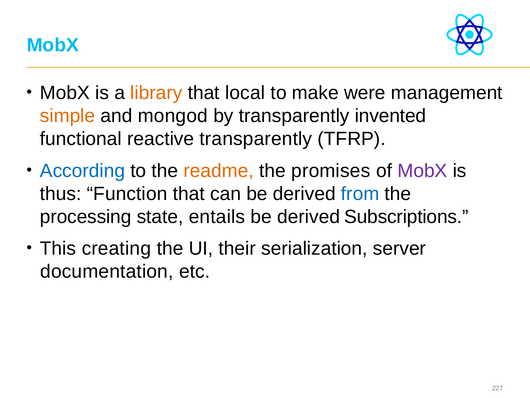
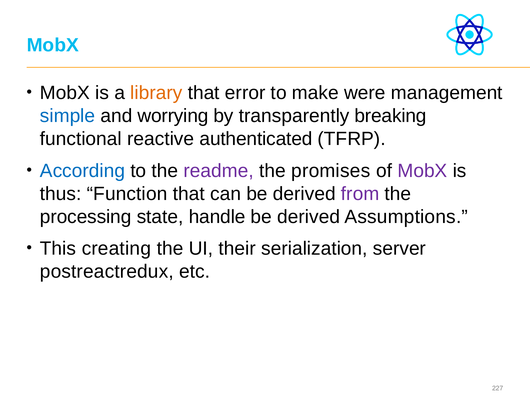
local: local -> error (245, 93)
simple colour: orange -> blue (68, 116)
mongod: mongod -> worrying (173, 116)
invented: invented -> breaking (391, 116)
reactive transparently: transparently -> authenticated (256, 139)
readme colour: orange -> purple (219, 171)
from colour: blue -> purple (360, 194)
entails: entails -> handle (217, 216)
Subscriptions: Subscriptions -> Assumptions (406, 216)
documentation: documentation -> postreactredux (107, 271)
